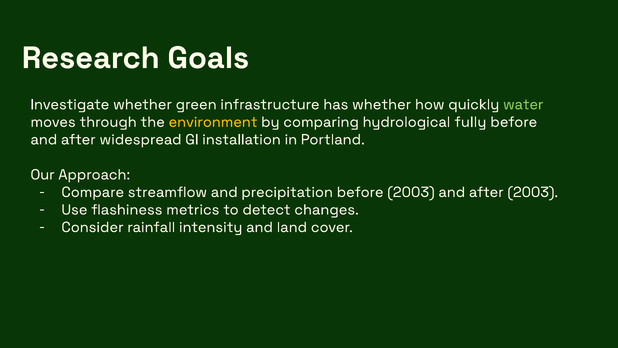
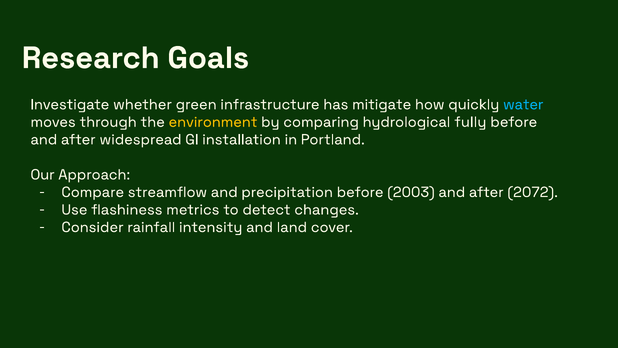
has whether: whether -> mitigate (382, 104)
water colour: light green -> light blue (523, 104)
after 2003: 2003 -> 2072 (533, 192)
